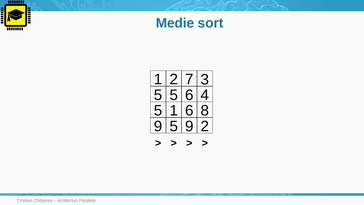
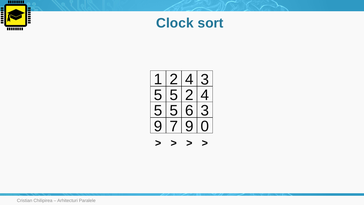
Medie: Medie -> Clock (175, 23)
1 2 7: 7 -> 4 (189, 79)
5 6: 6 -> 2 (189, 95)
1: 1 -> 5 (174, 111)
6 8: 8 -> 3 (205, 111)
9 5: 5 -> 7 (174, 126)
9 2: 2 -> 0 (205, 126)
